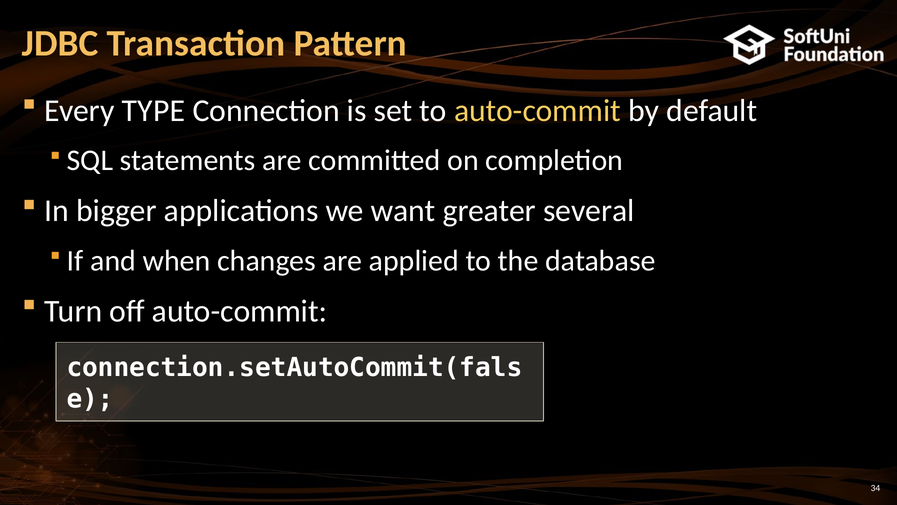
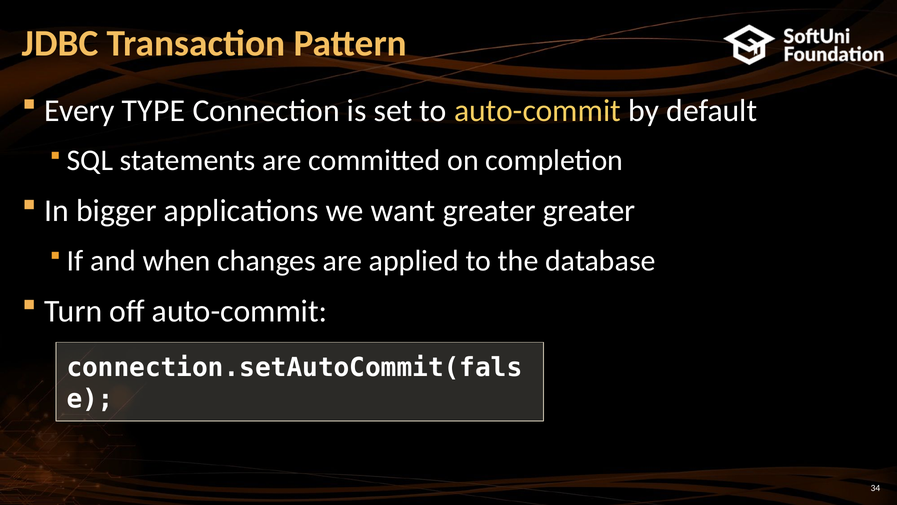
greater several: several -> greater (589, 211)
